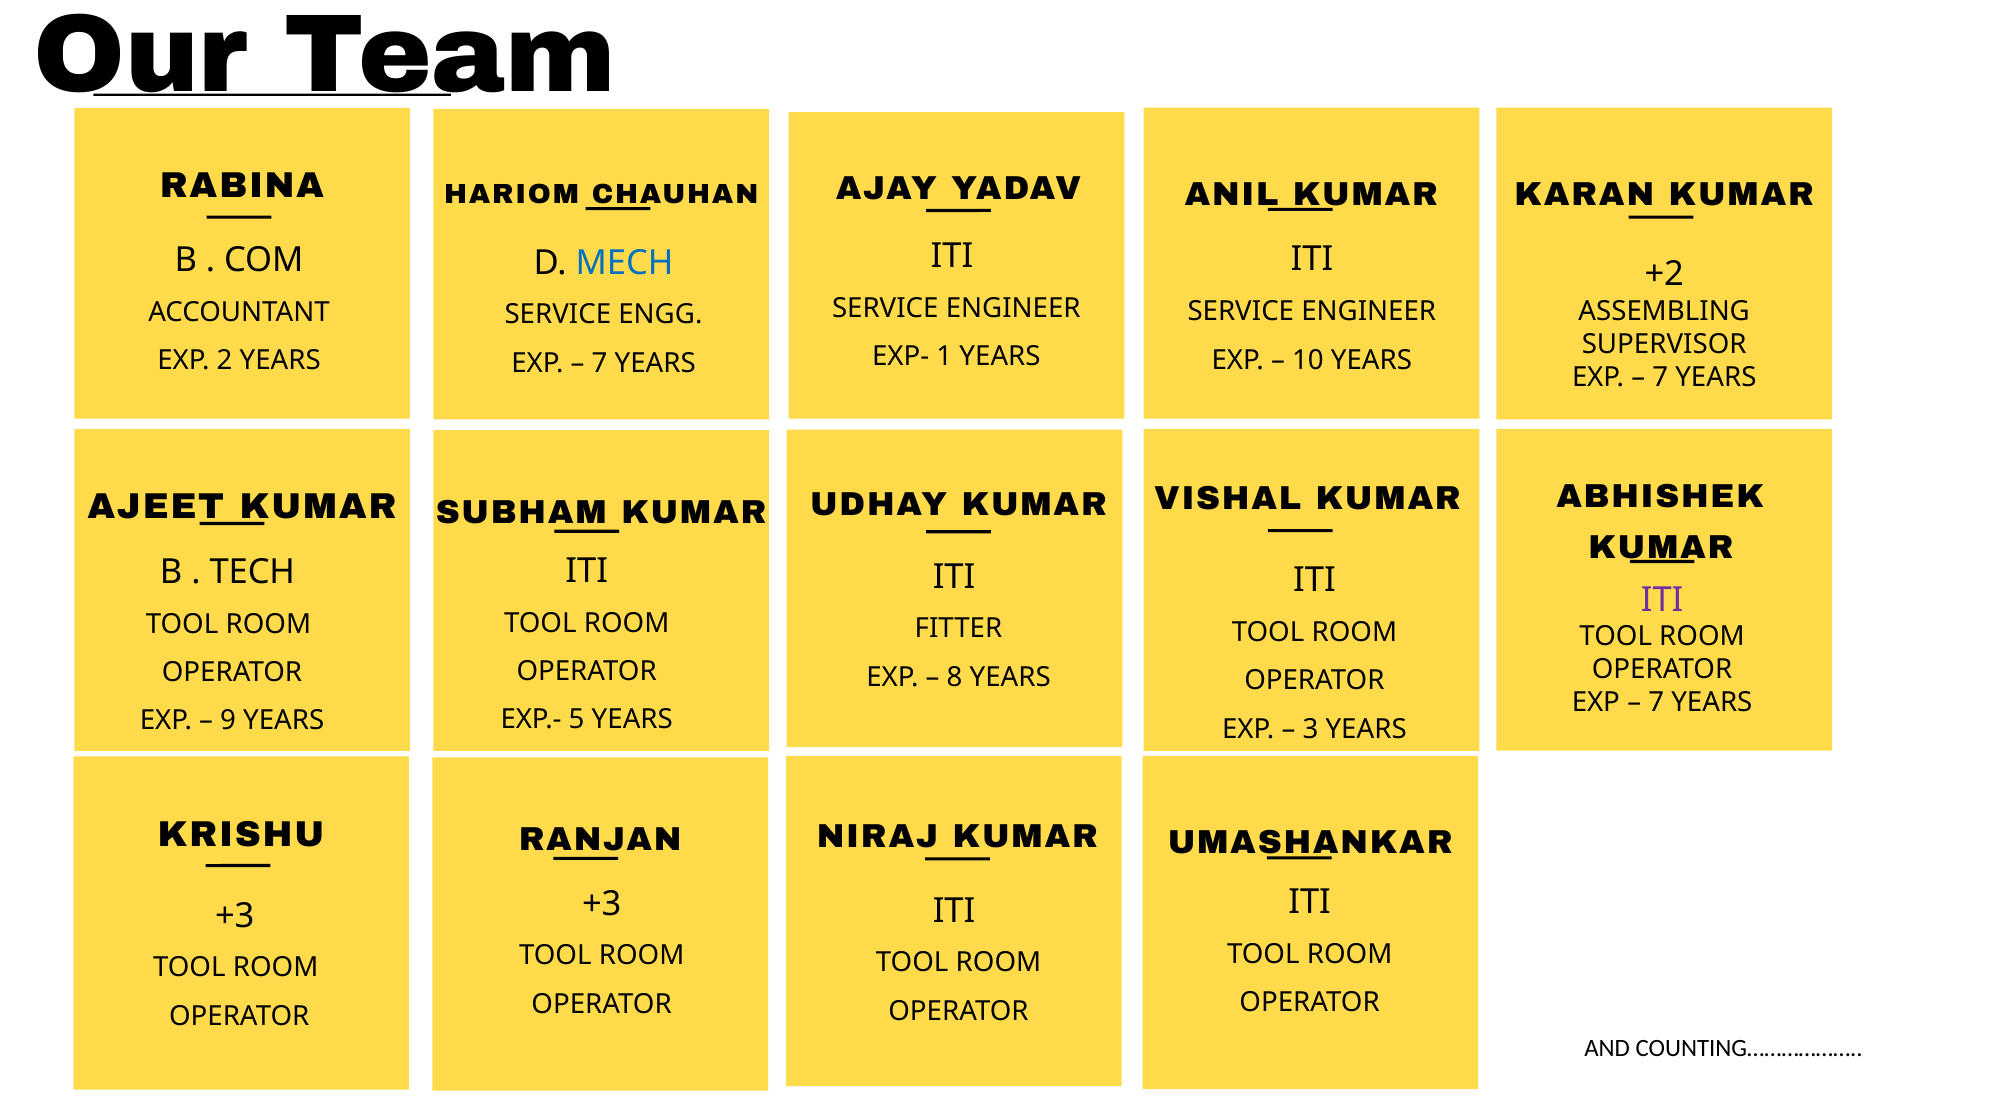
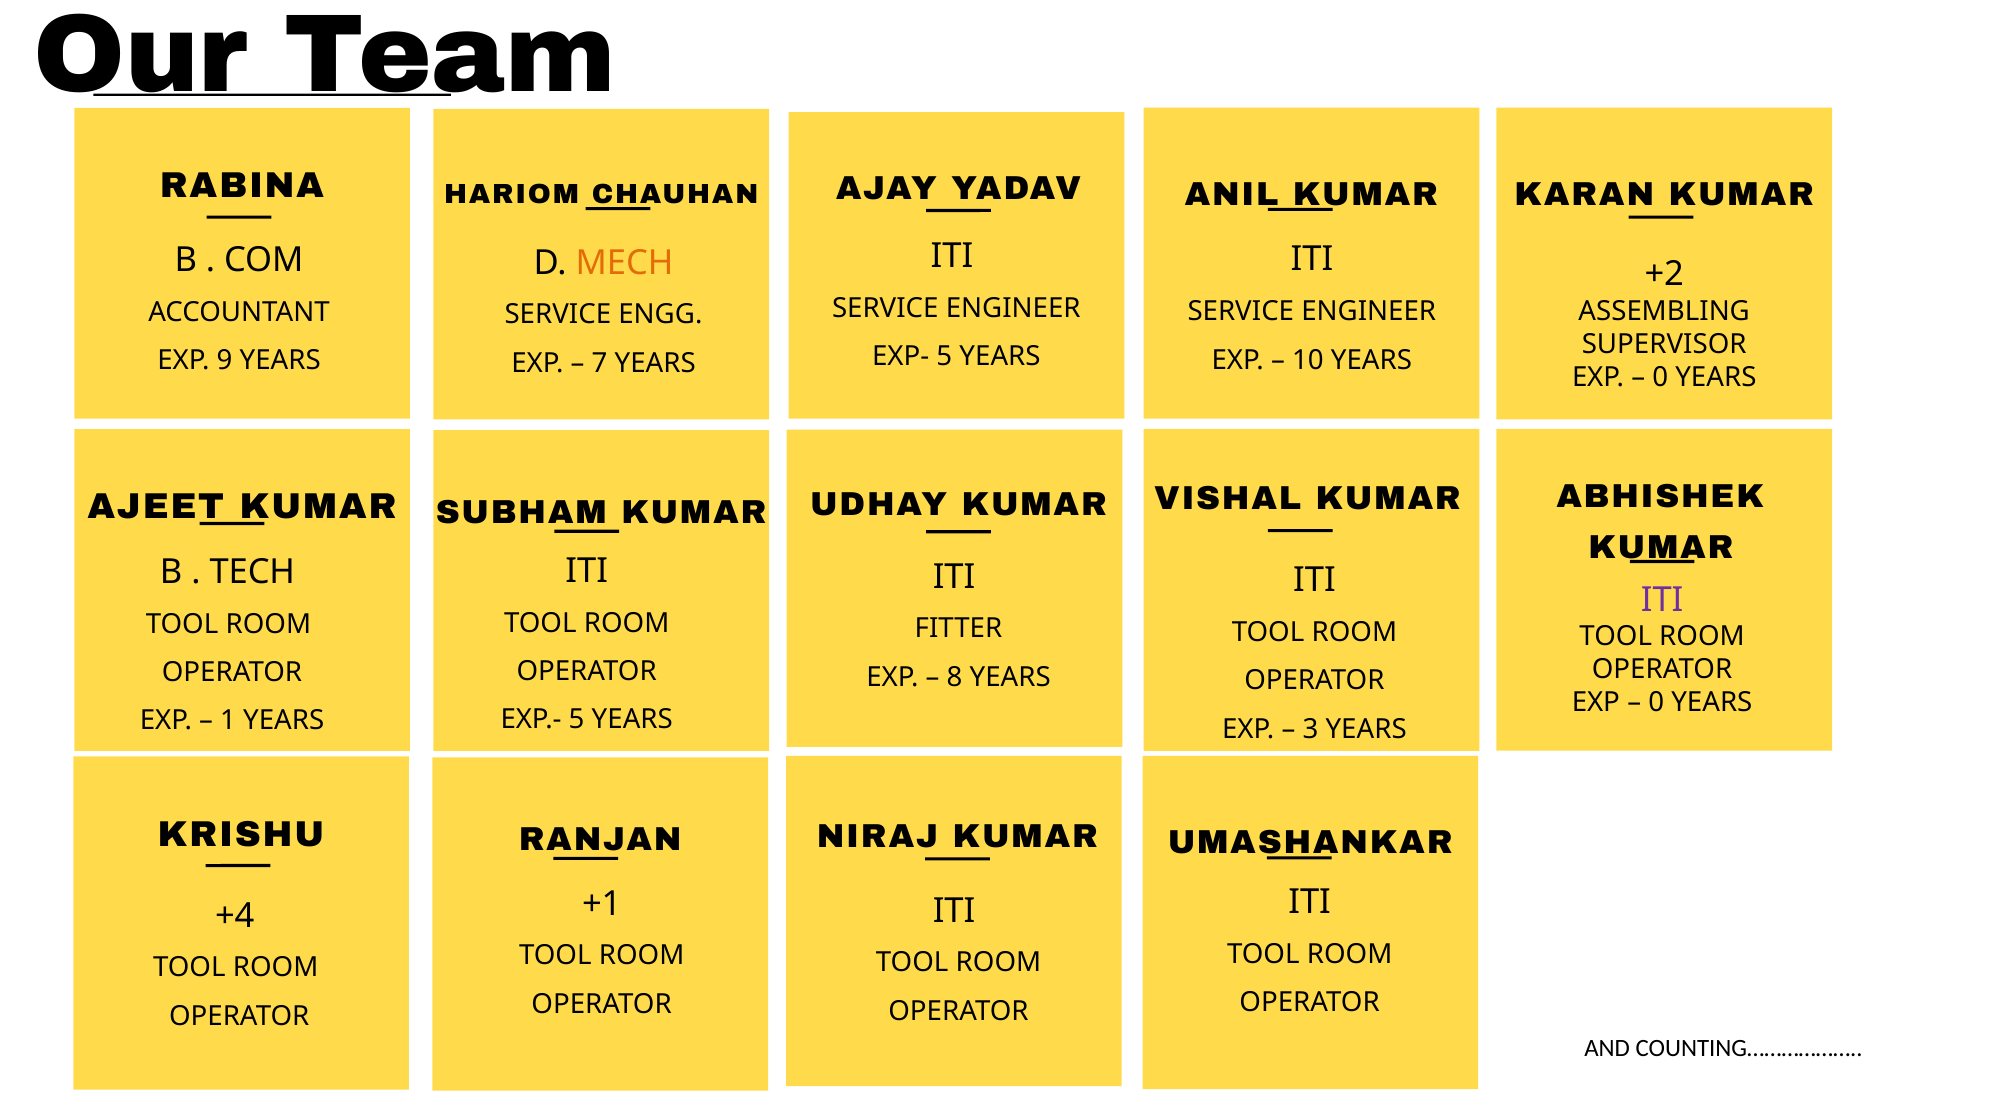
MECH colour: blue -> orange (625, 263)
EXP- 1: 1 -> 5 (944, 356)
2: 2 -> 9 (225, 361)
7: 7 -> 0 (1660, 377)
7: 7 -> 0 (1656, 703)
9: 9 -> 1 (228, 721)
+3: +3 -> +1 (602, 904)
+3: +3 -> +4 (235, 916)
